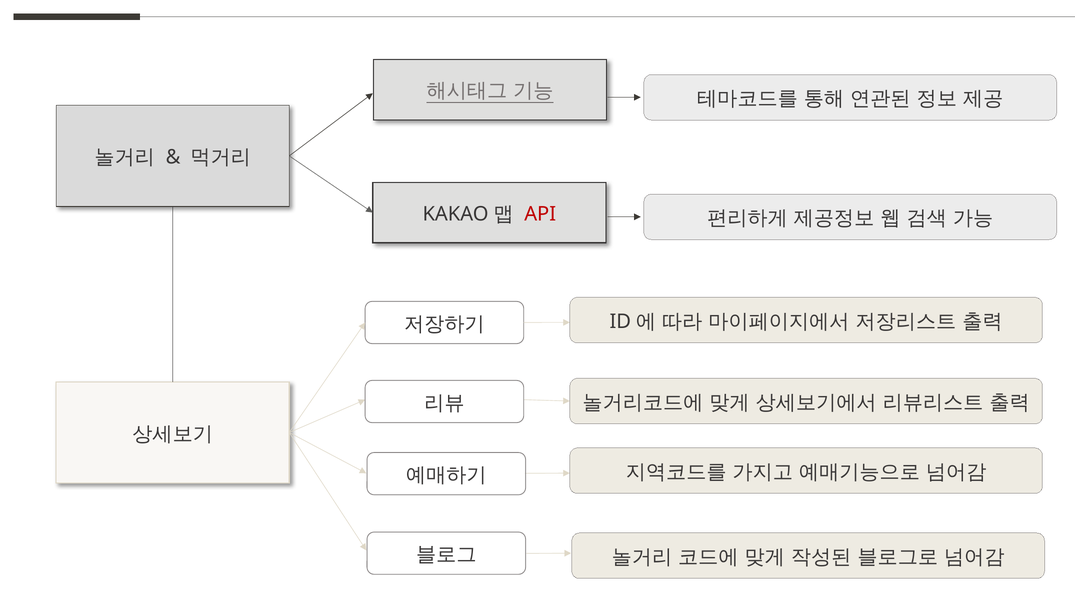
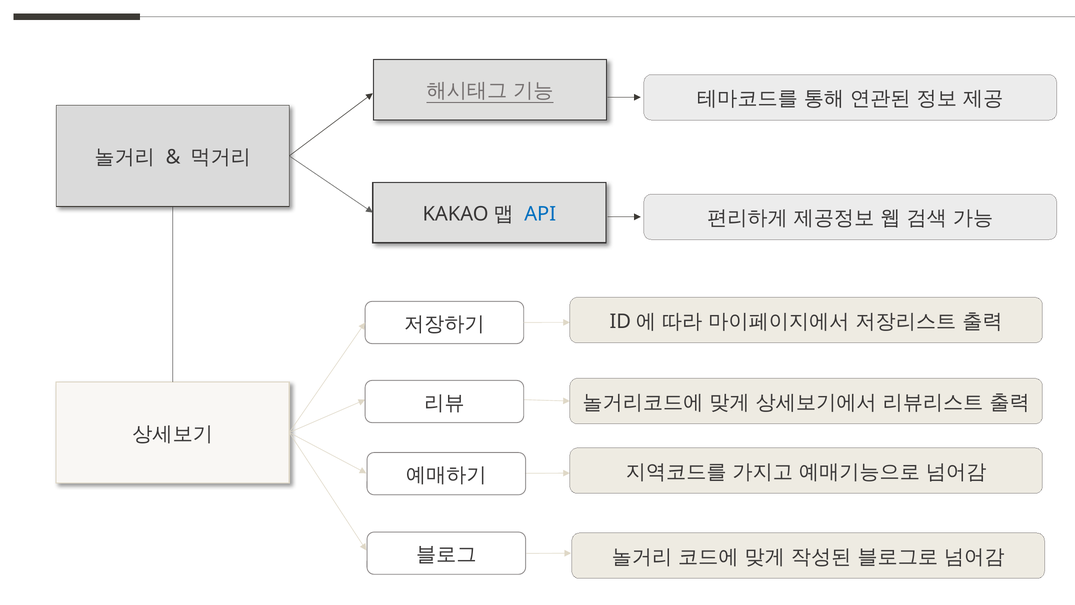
API colour: red -> blue (540, 214)
